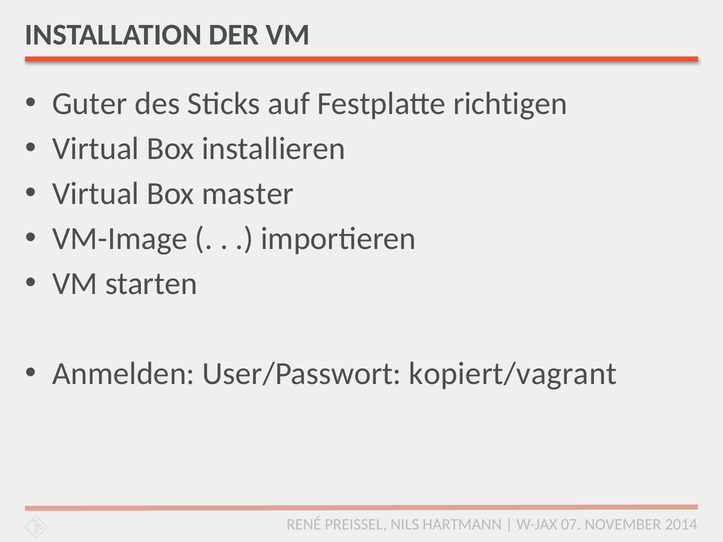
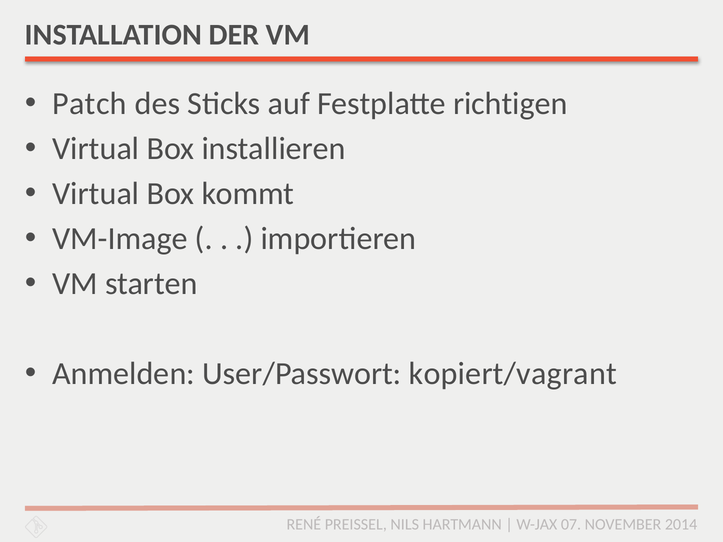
Guter: Guter -> Patch (90, 104)
master: master -> kommt (248, 194)
